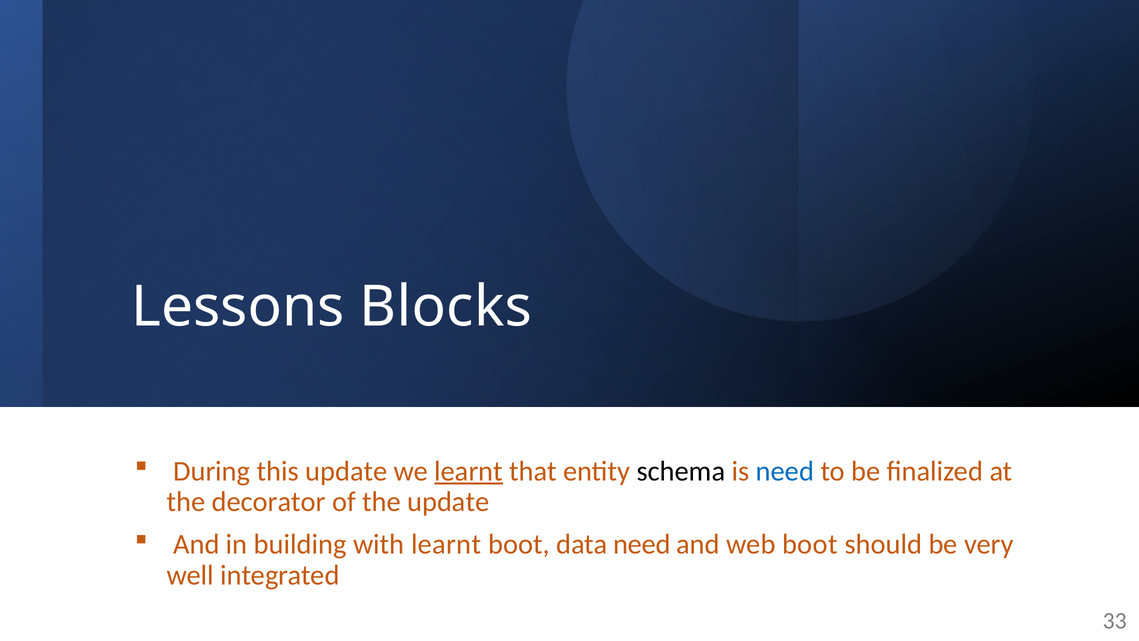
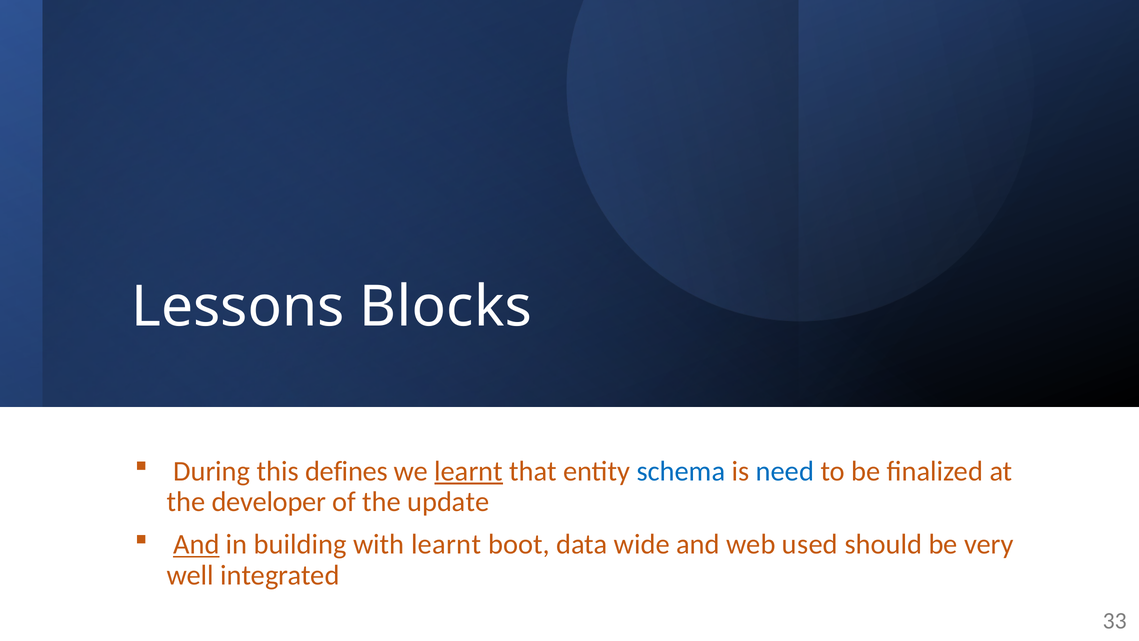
this update: update -> defines (346, 471)
schema colour: black -> blue (681, 471)
decorator: decorator -> developer (269, 502)
And underline: none -> present (196, 544)
data need: need -> wide (642, 544)
web boot: boot -> used (810, 544)
